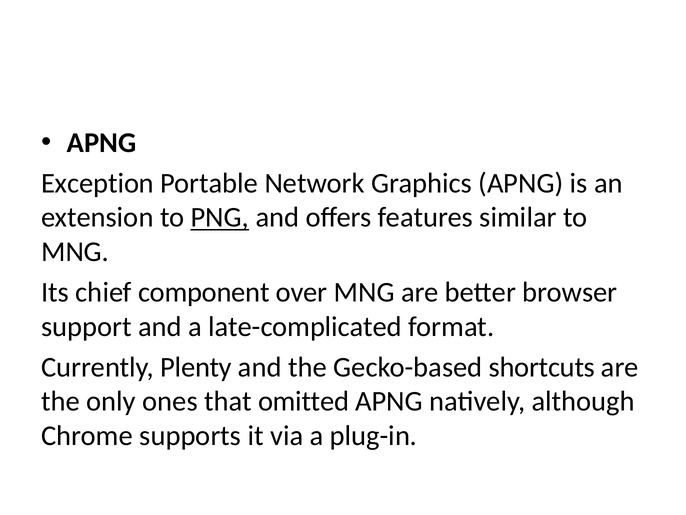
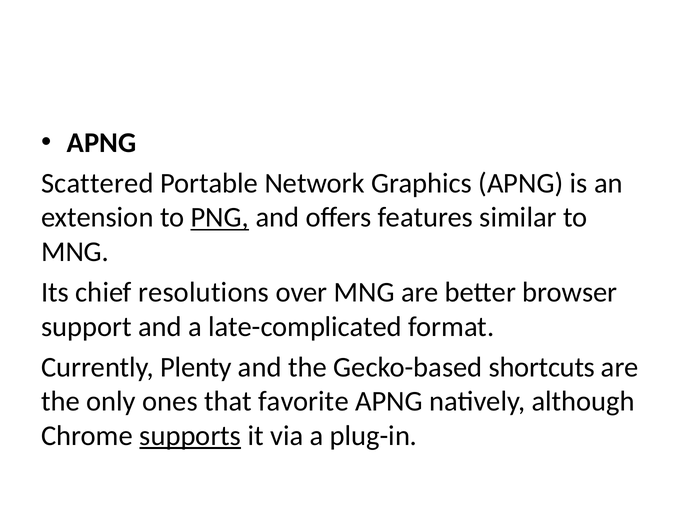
Exception: Exception -> Scattered (97, 183)
component: component -> resolutions (204, 292)
omitted: omitted -> favorite (303, 401)
supports underline: none -> present (190, 435)
